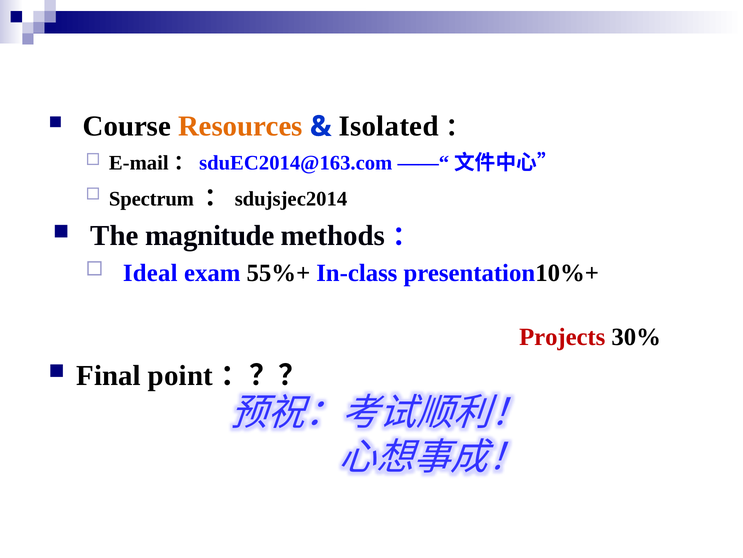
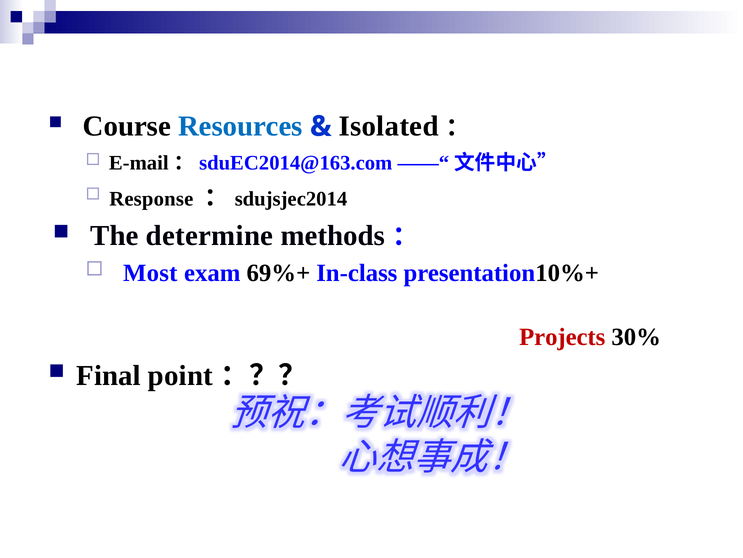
Resources colour: orange -> blue (240, 126)
Spectrum: Spectrum -> Response (151, 199)
magnitude: magnitude -> determine (209, 236)
Ideal: Ideal -> Most (150, 272)
55%+: 55%+ -> 69%+ (278, 272)
